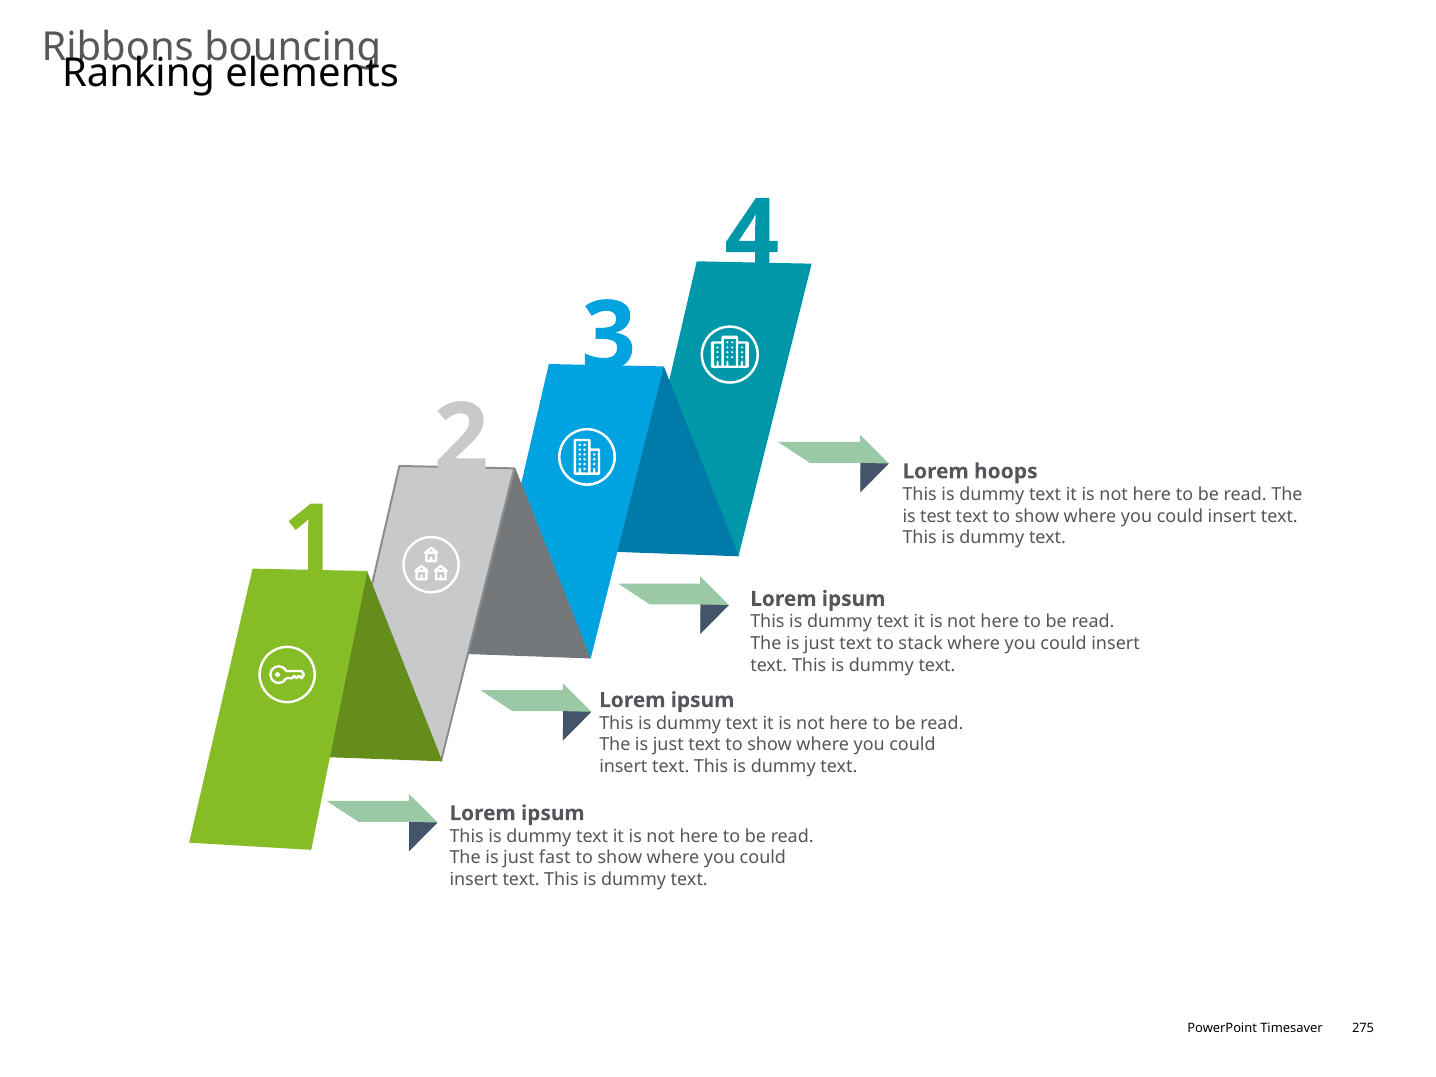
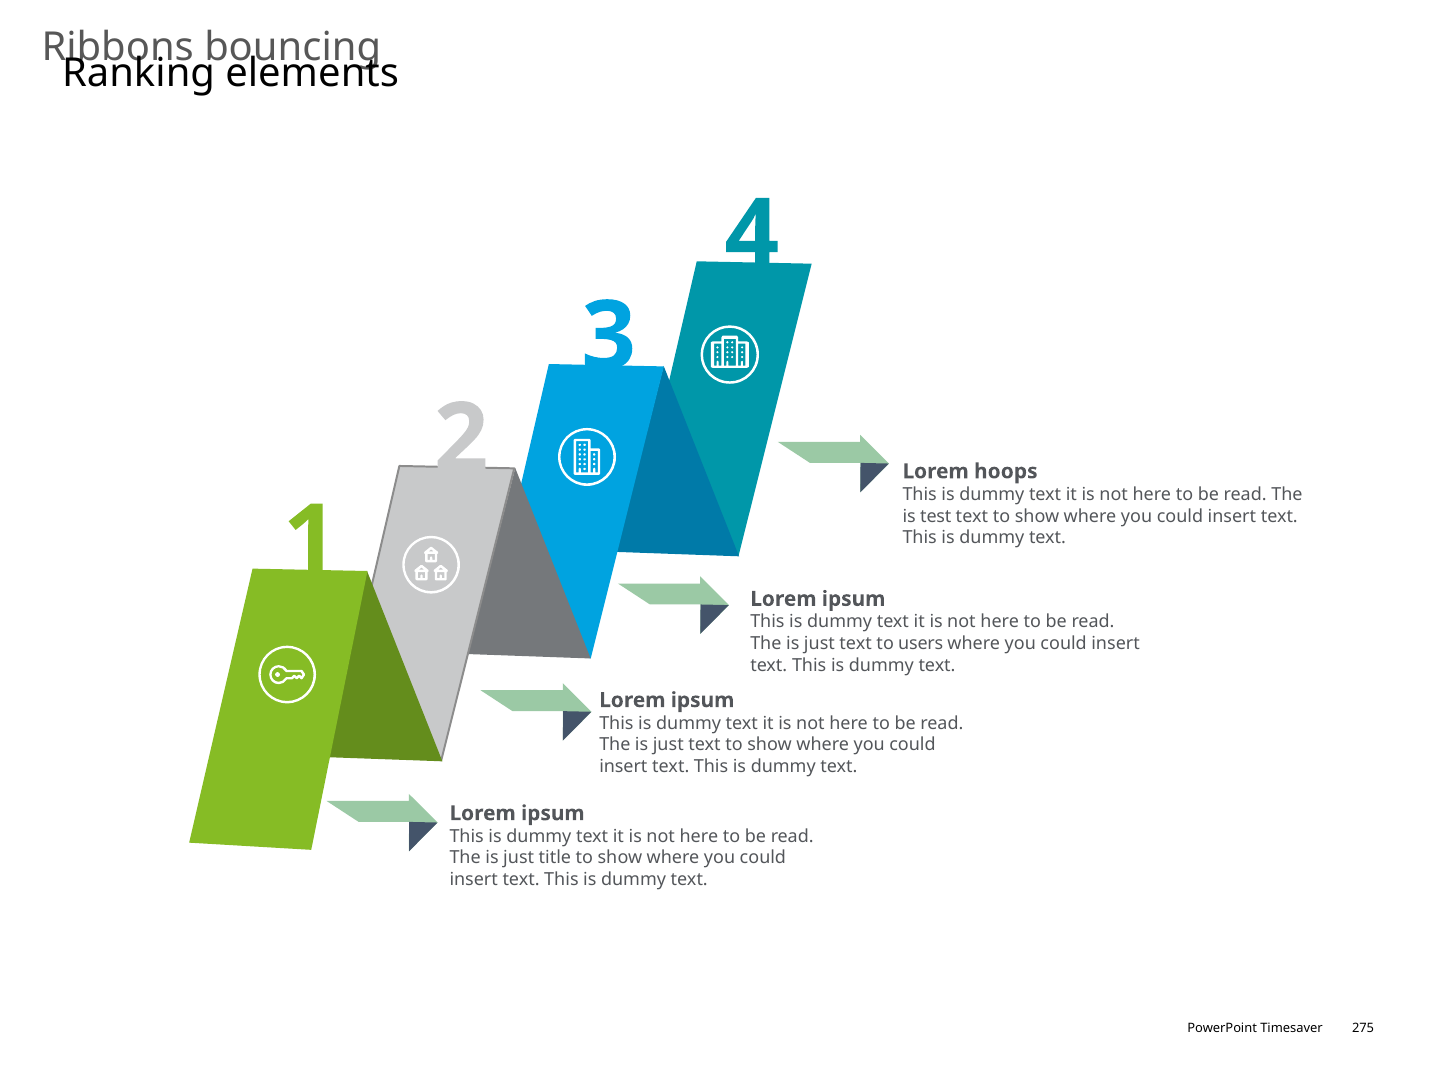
stack: stack -> users (921, 644)
fast: fast -> title (555, 858)
